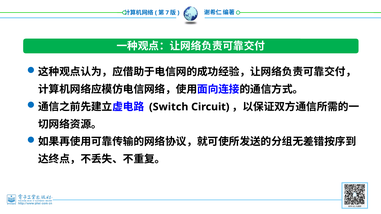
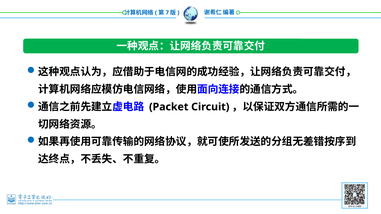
Switch: Switch -> Packet (169, 107)
